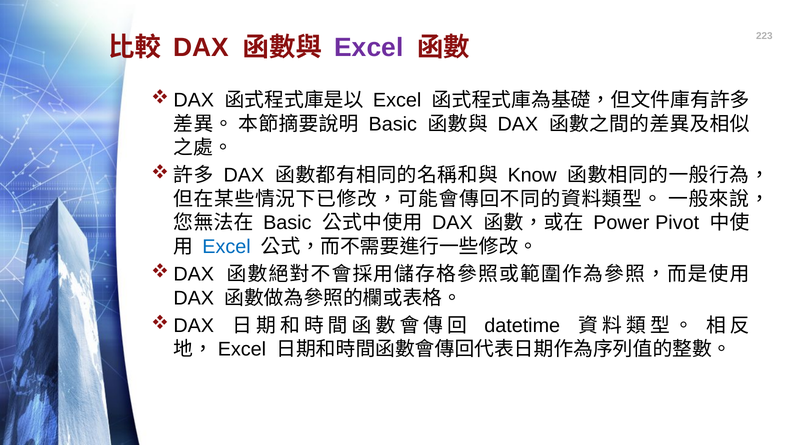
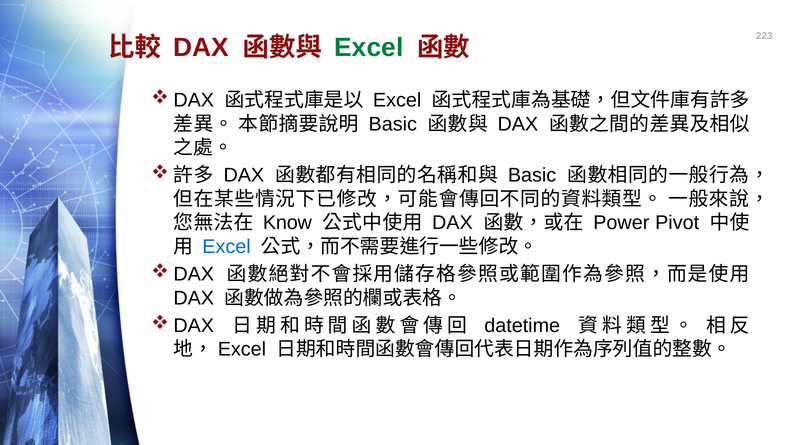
Excel colour: purple -> green (369, 48)
Know: Know -> Basic (532, 176)
Basic: Basic -> Know (287, 223)
